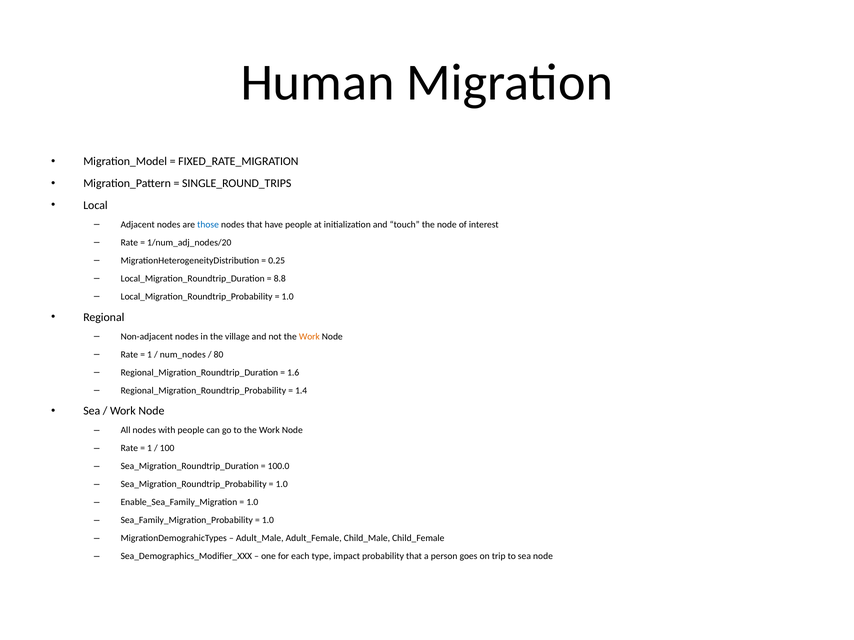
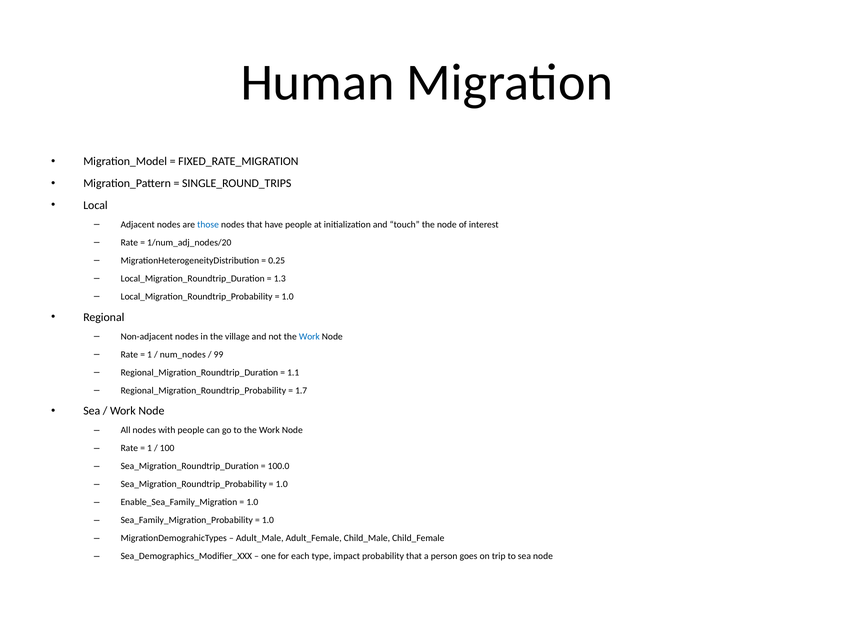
8.8: 8.8 -> 1.3 (280, 279)
Work colour: orange -> blue (309, 337)
80: 80 -> 99 (219, 355)
1.6: 1.6 -> 1.1 (293, 373)
1.4: 1.4 -> 1.7 (301, 391)
